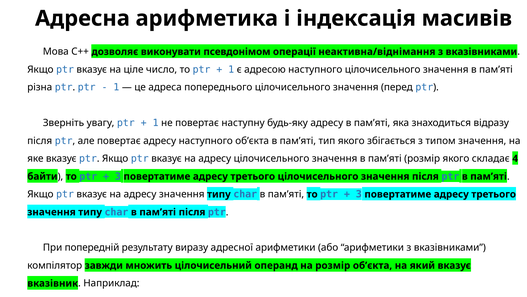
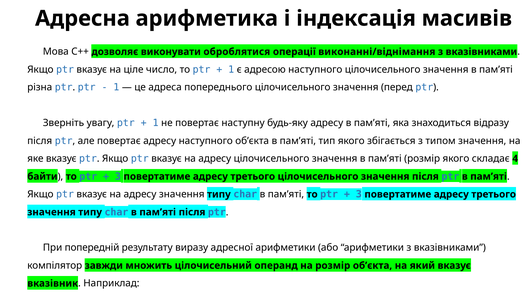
псевдонімом: псевдонімом -> оброблятися (237, 52)
неактивна/віднімання: неактивна/віднімання -> виконанні/віднімання (377, 52)
